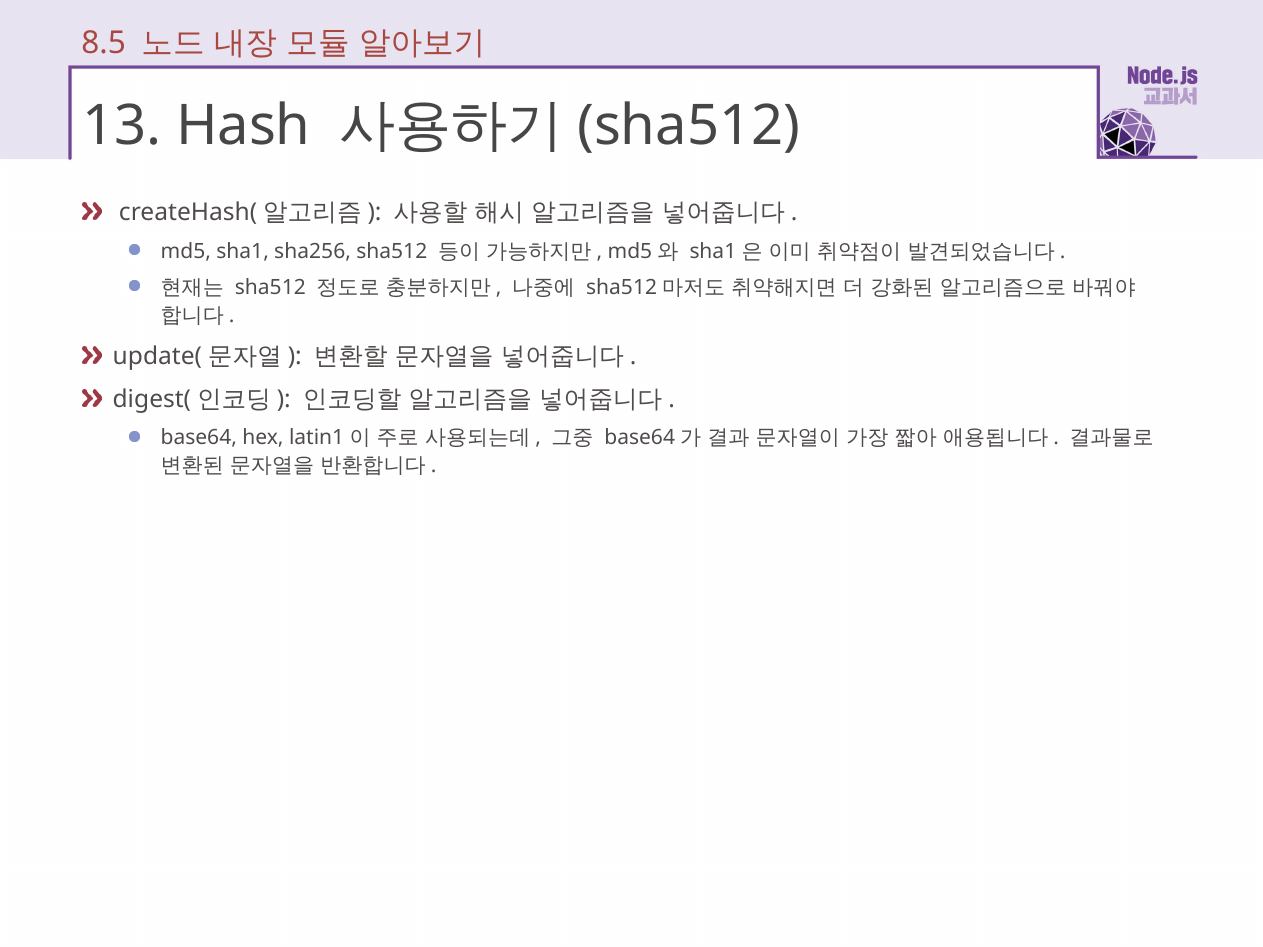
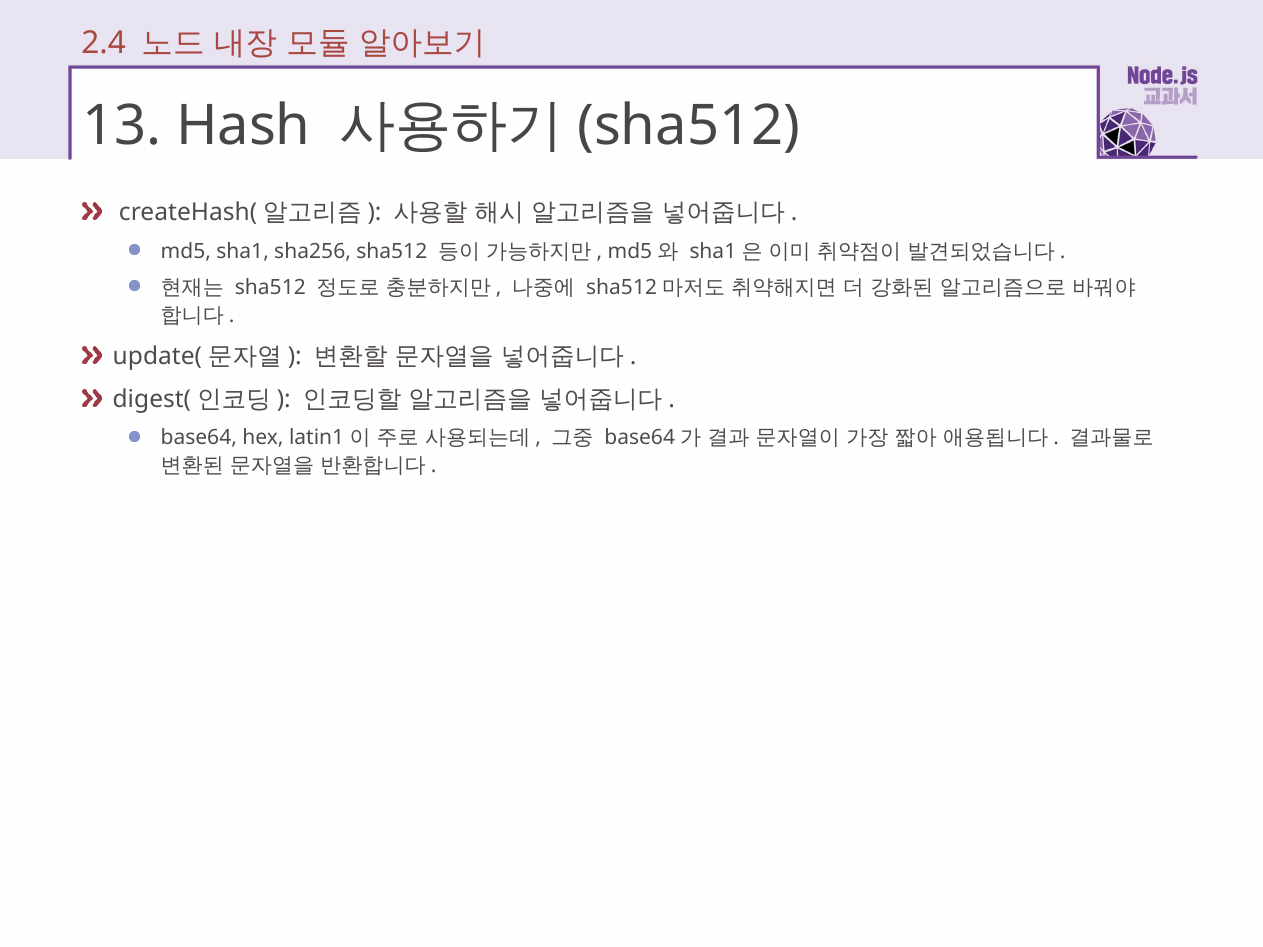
8.5: 8.5 -> 2.4 (104, 43)
